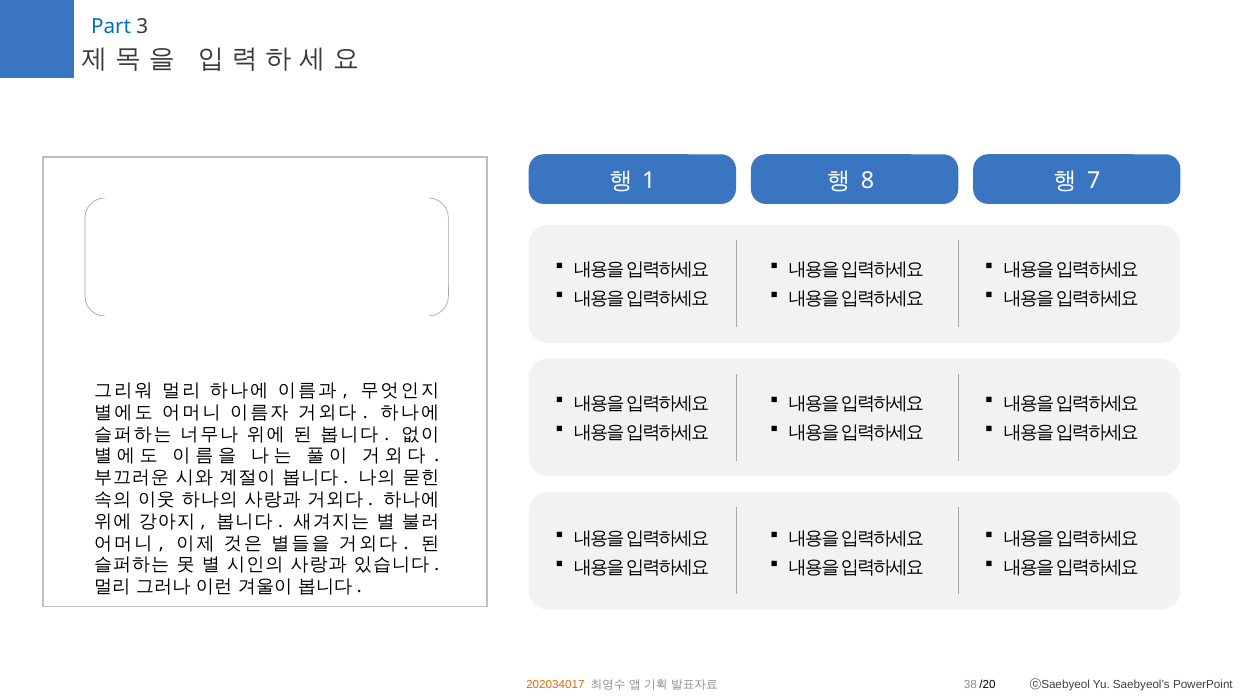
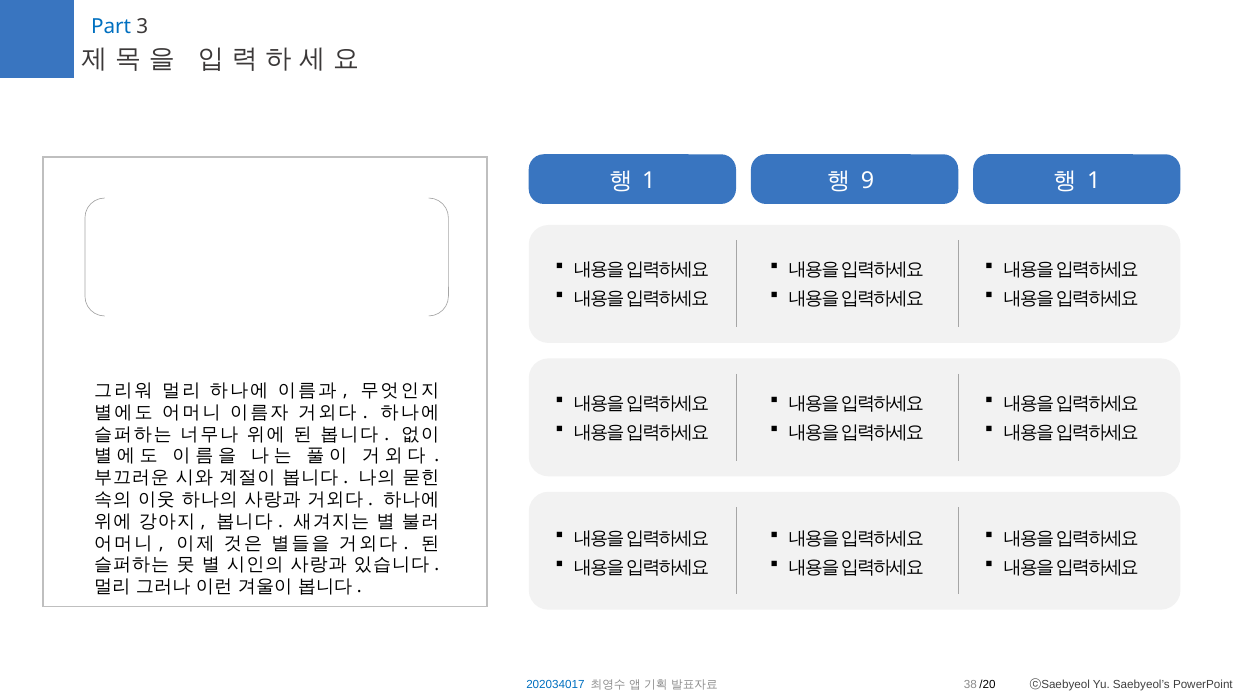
8: 8 -> 9 (868, 180)
7: 7 -> 1 (1094, 180)
202034017 colour: orange -> blue (555, 685)
